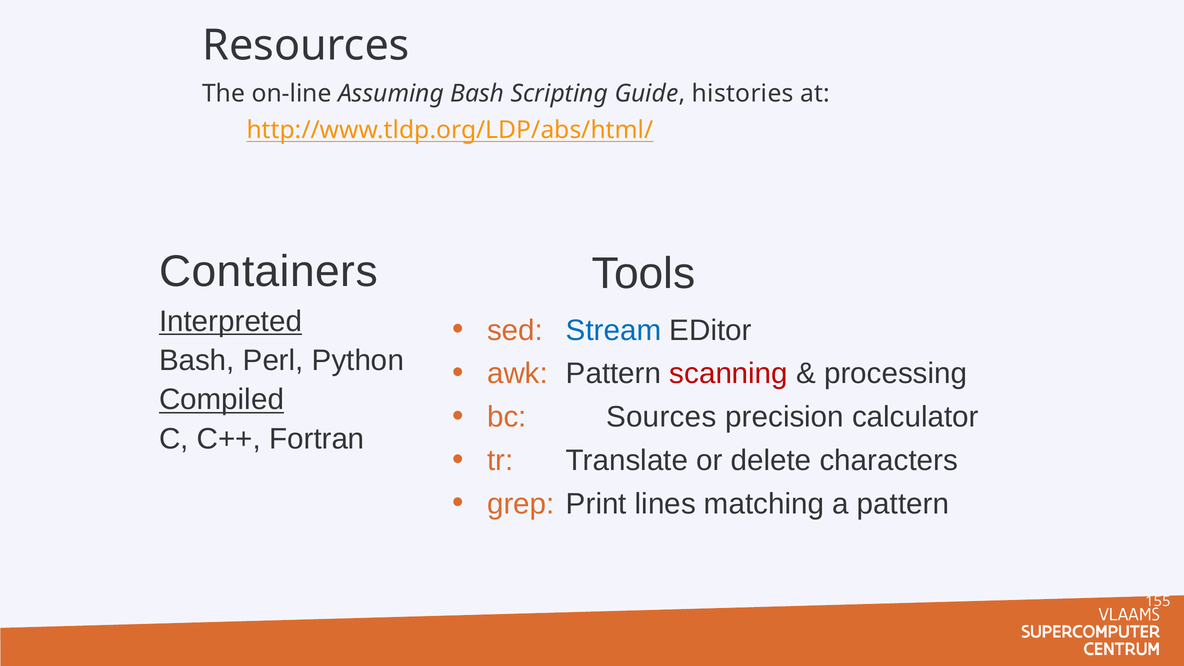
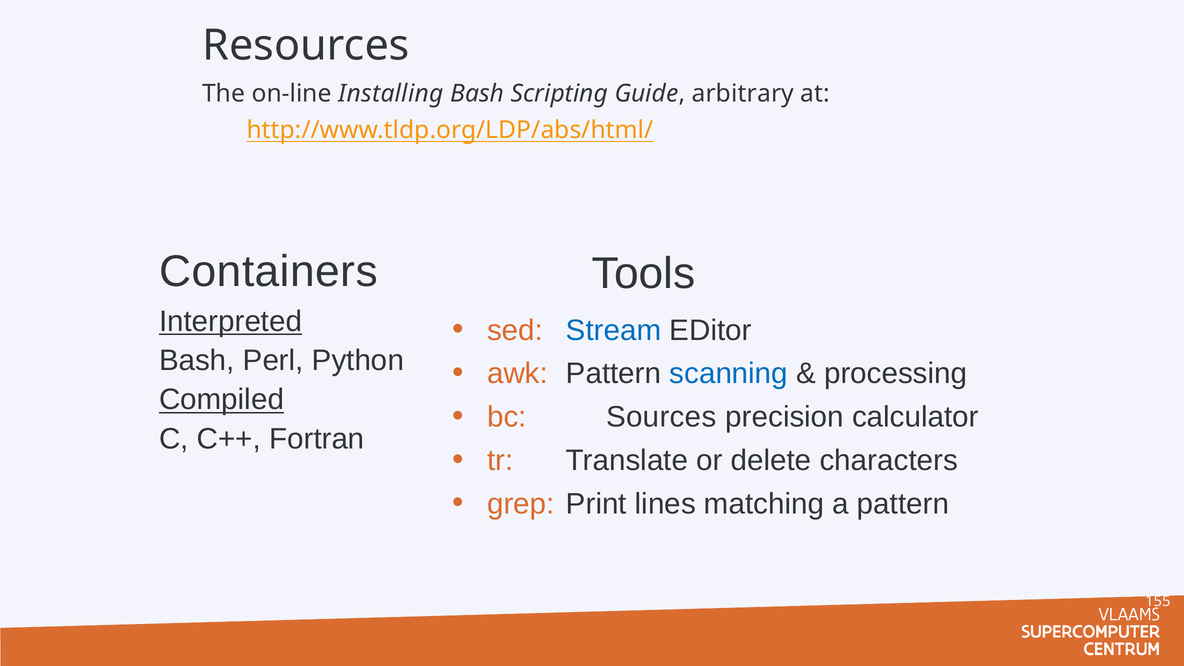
Assuming: Assuming -> Installing (391, 94)
histories: histories -> arbitrary (743, 94)
scanning colour: red -> blue (729, 374)
